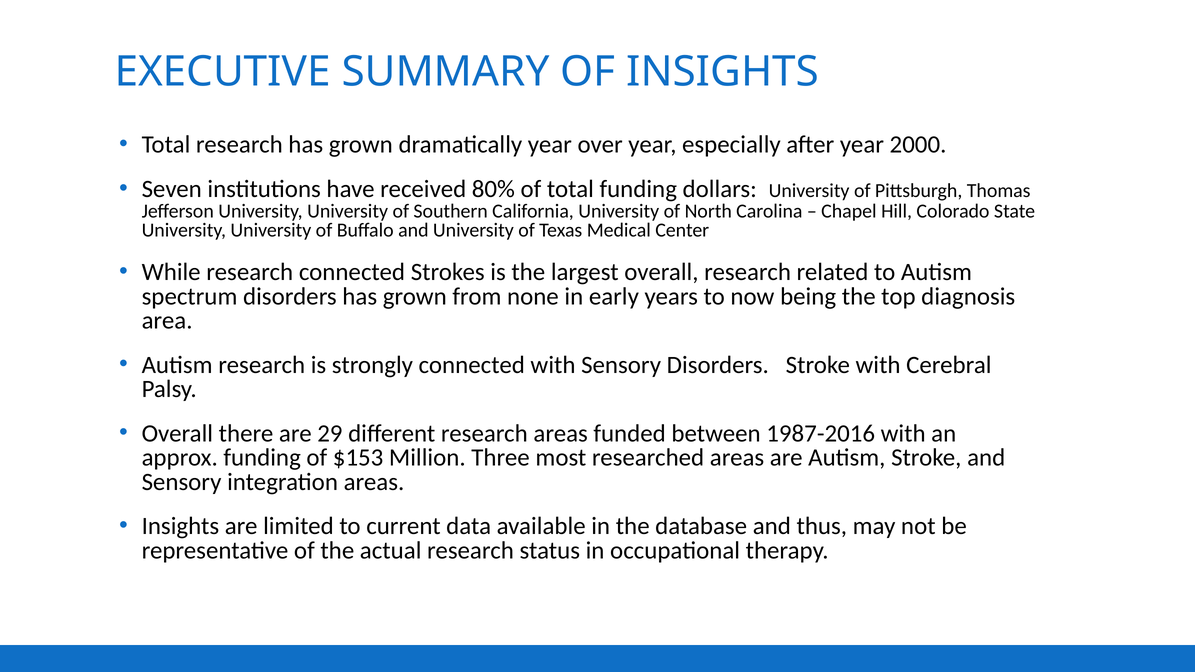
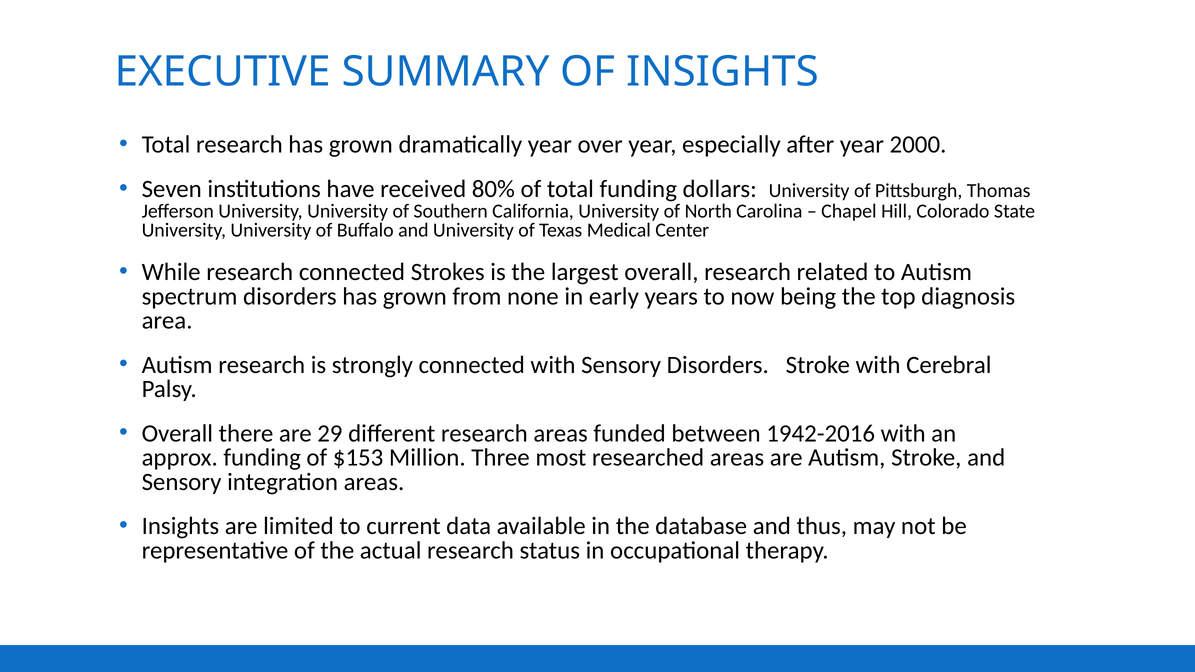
1987-2016: 1987-2016 -> 1942-2016 (821, 434)
